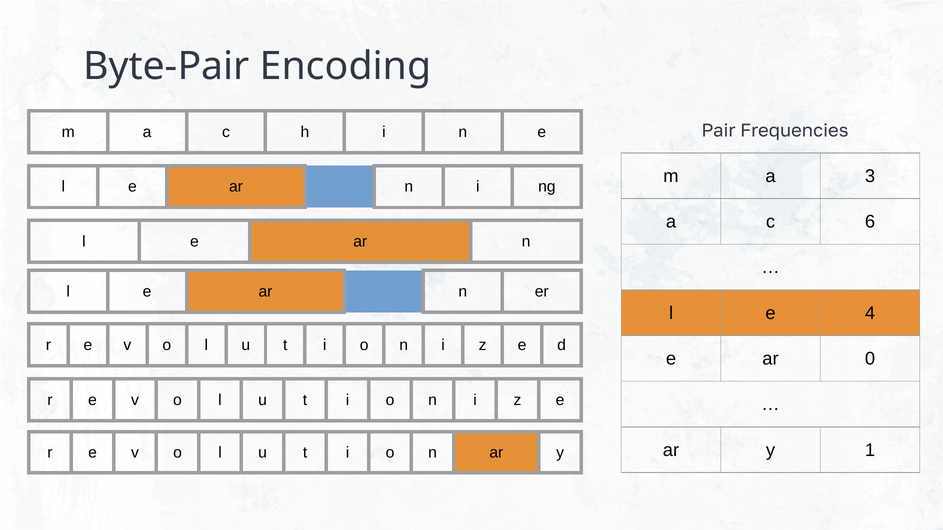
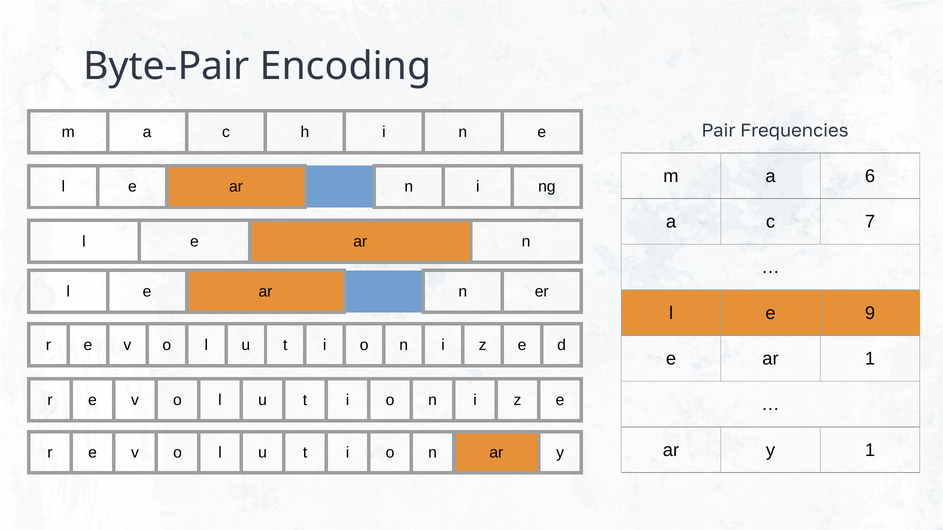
3: 3 -> 6 (870, 176)
6: 6 -> 7 (870, 222)
4: 4 -> 9 (870, 313)
ar 0: 0 -> 1 (870, 359)
